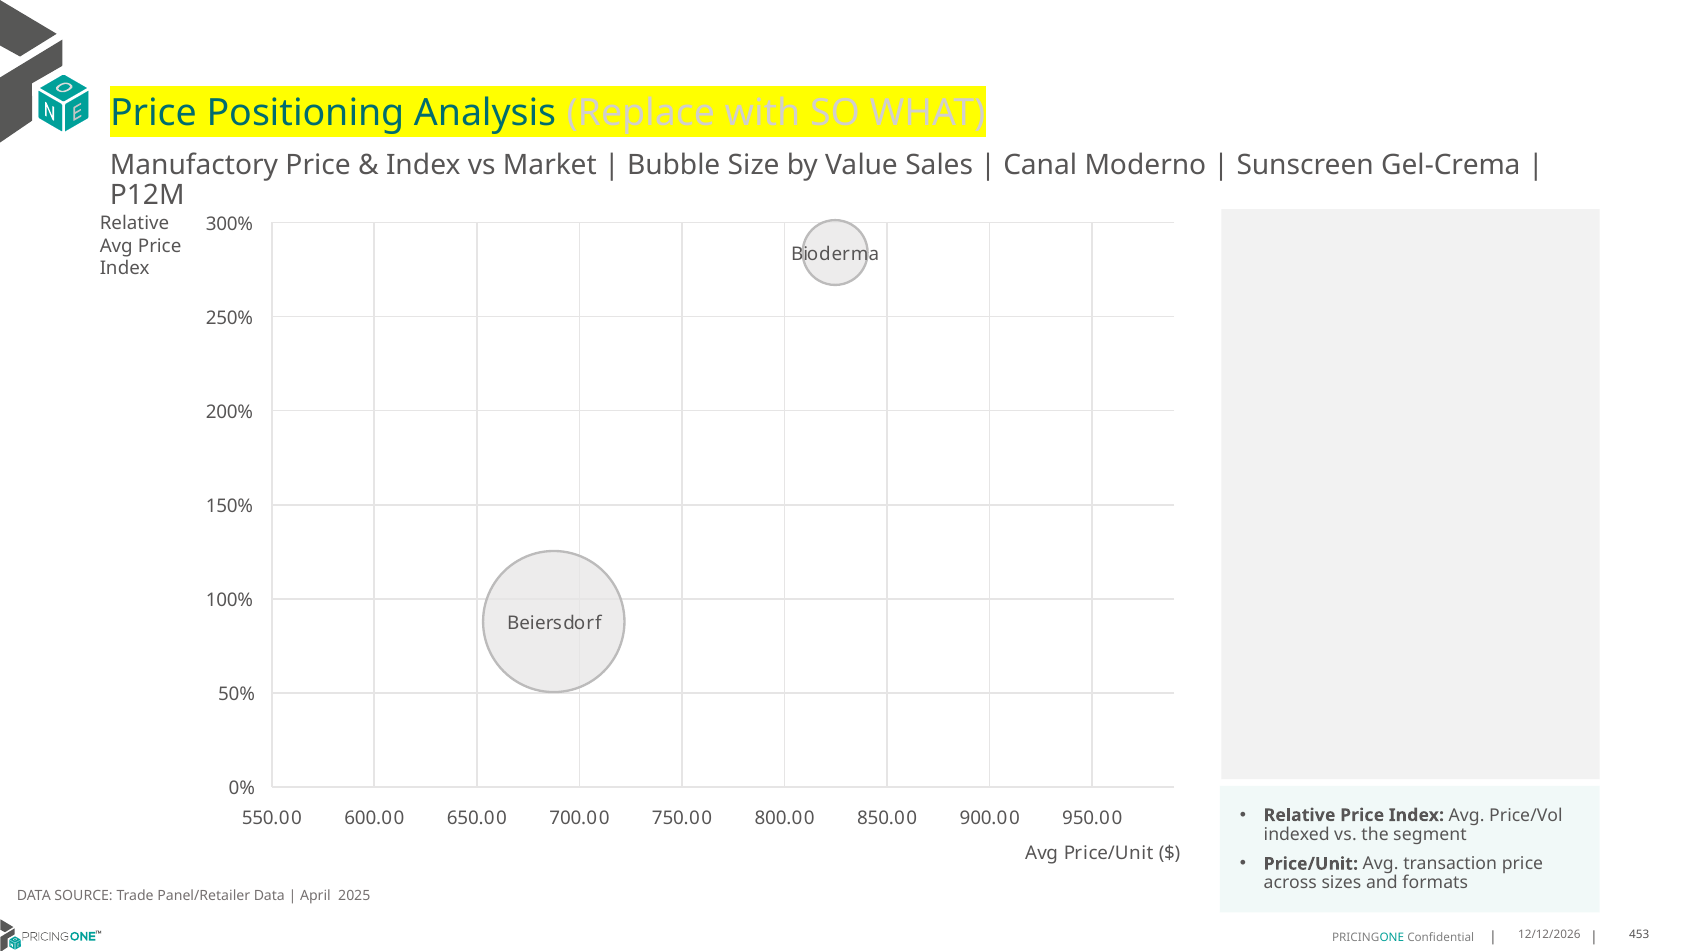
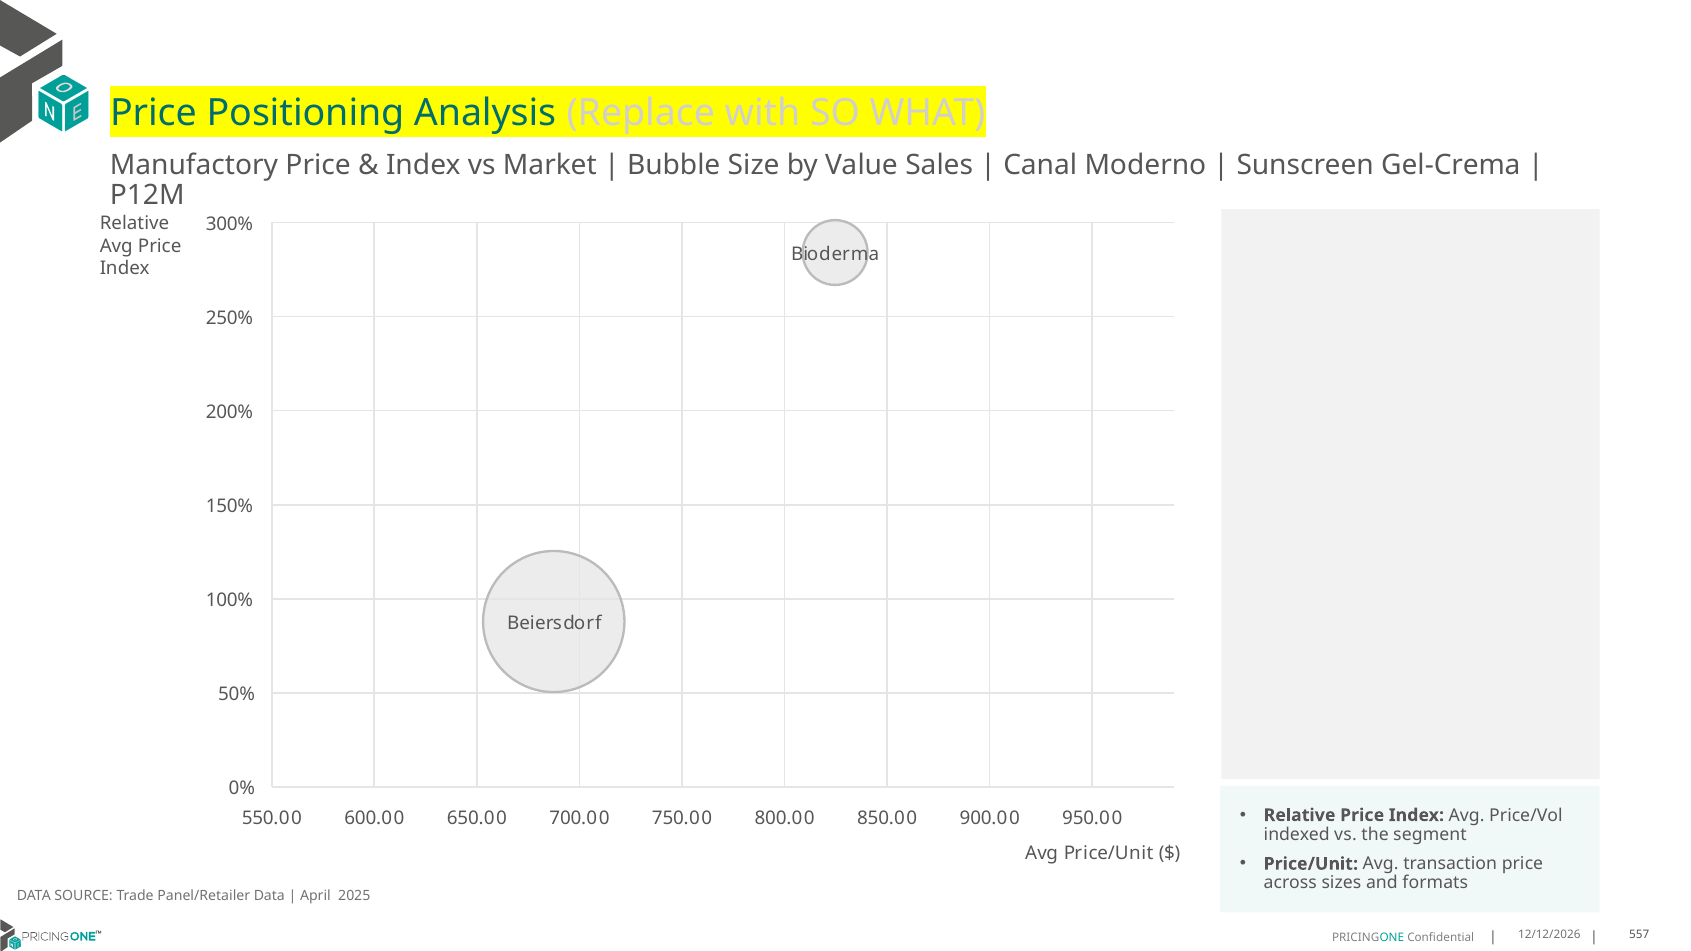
453: 453 -> 557 (1639, 935)
